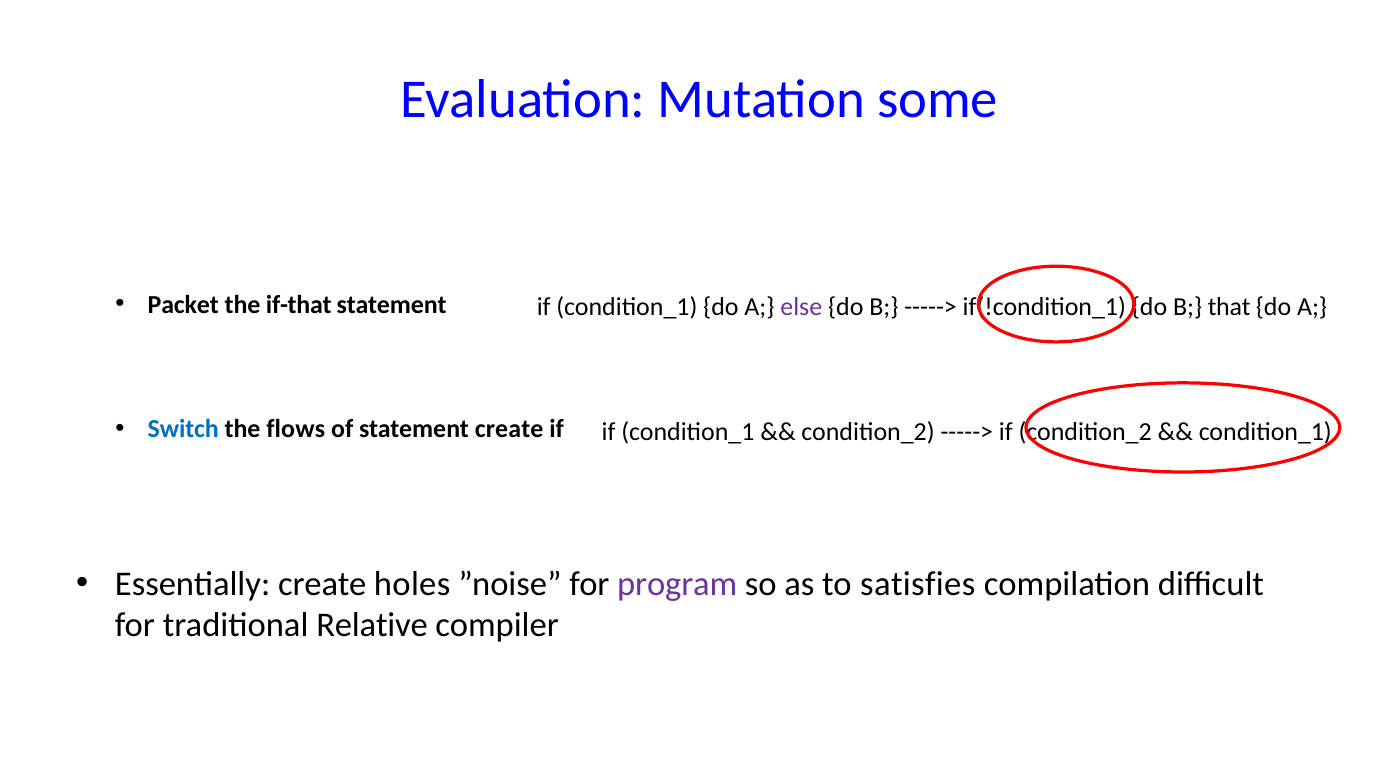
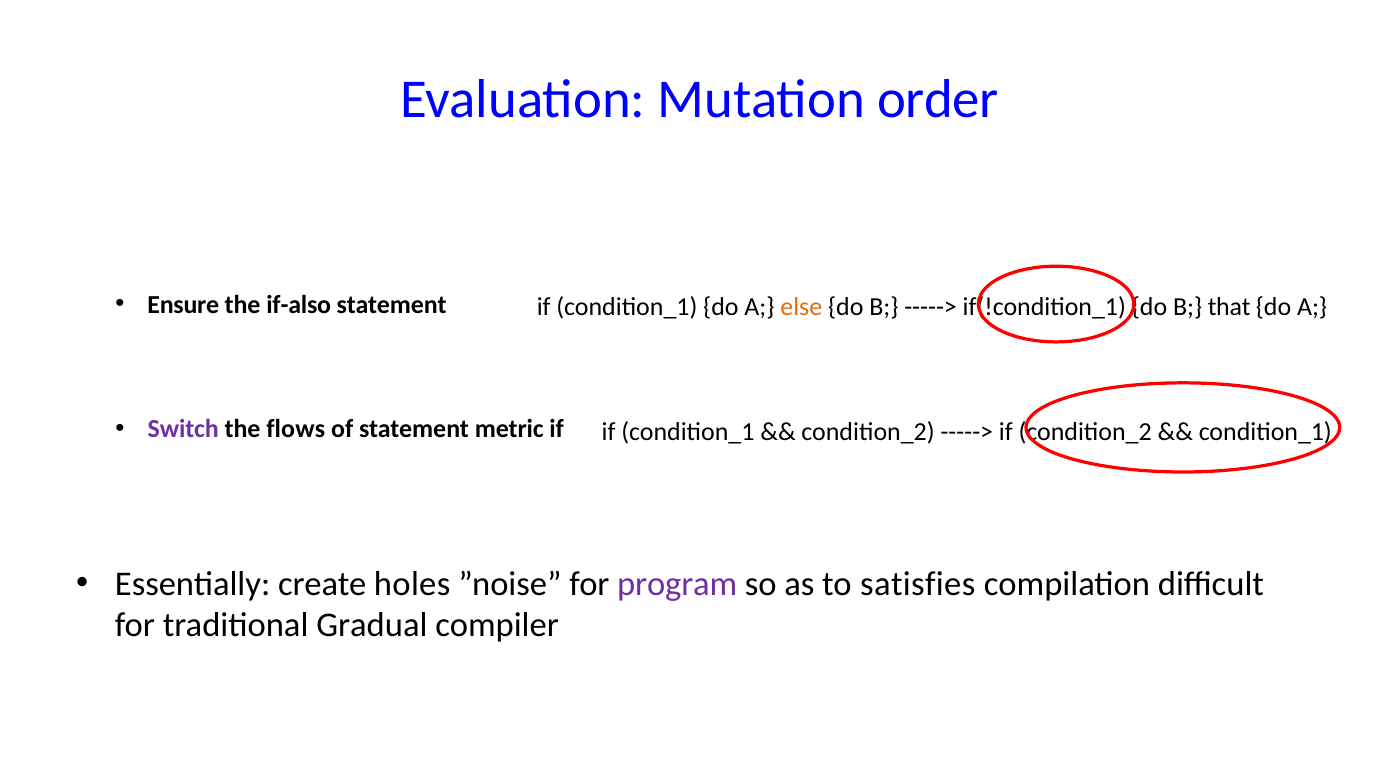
some: some -> order (938, 100)
Packet: Packet -> Ensure (183, 305)
if-that: if-that -> if-also (299, 305)
else colour: purple -> orange (801, 307)
Switch colour: blue -> purple (183, 429)
statement create: create -> metric (509, 429)
Relative: Relative -> Gradual (372, 625)
